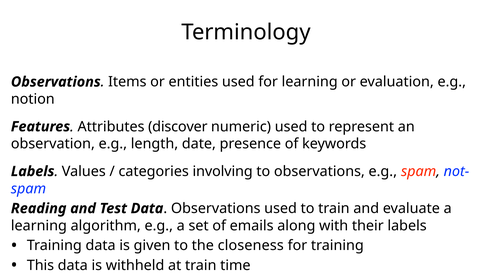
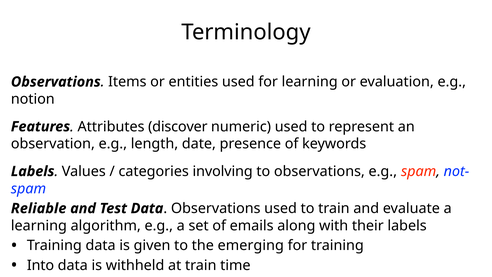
Reading: Reading -> Reliable (39, 208)
closeness: closeness -> emerging (251, 245)
This: This -> Into (40, 265)
